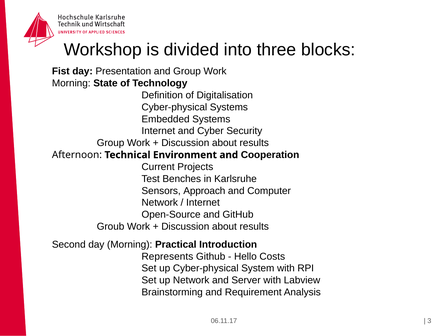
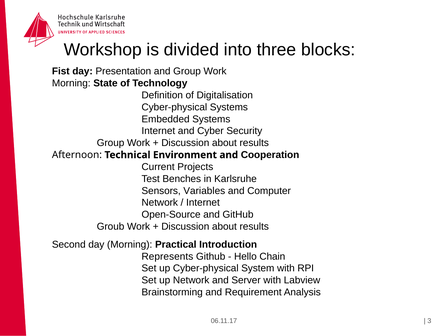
Approach: Approach -> Variables (204, 191)
Costs: Costs -> Chain (272, 256)
